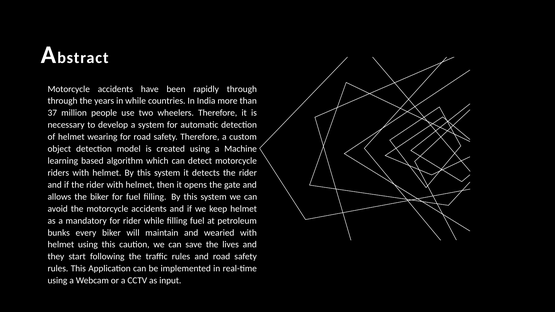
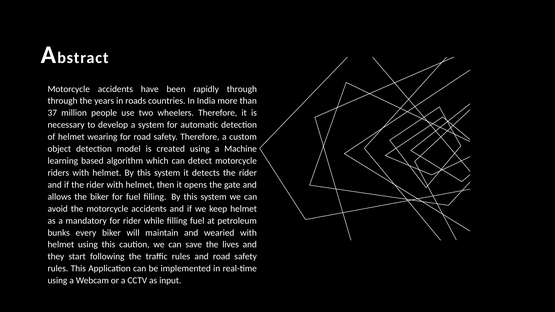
in while: while -> roads (136, 101)
